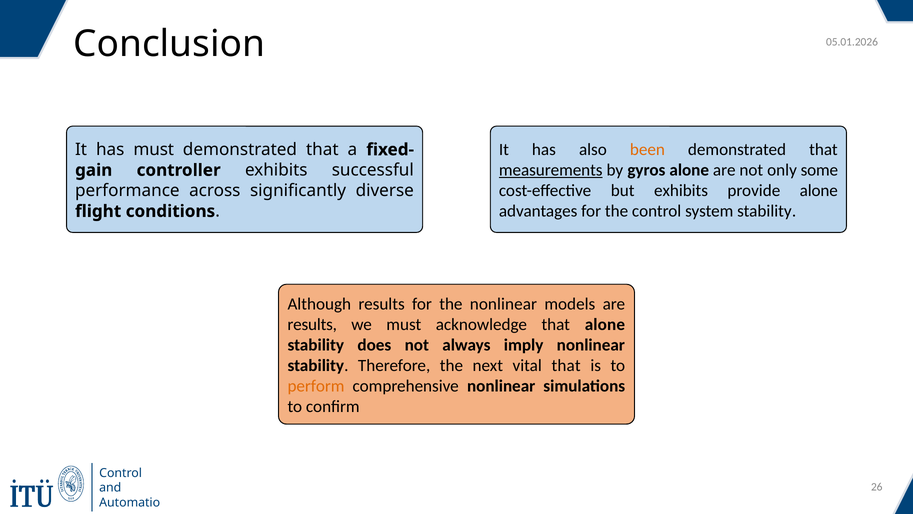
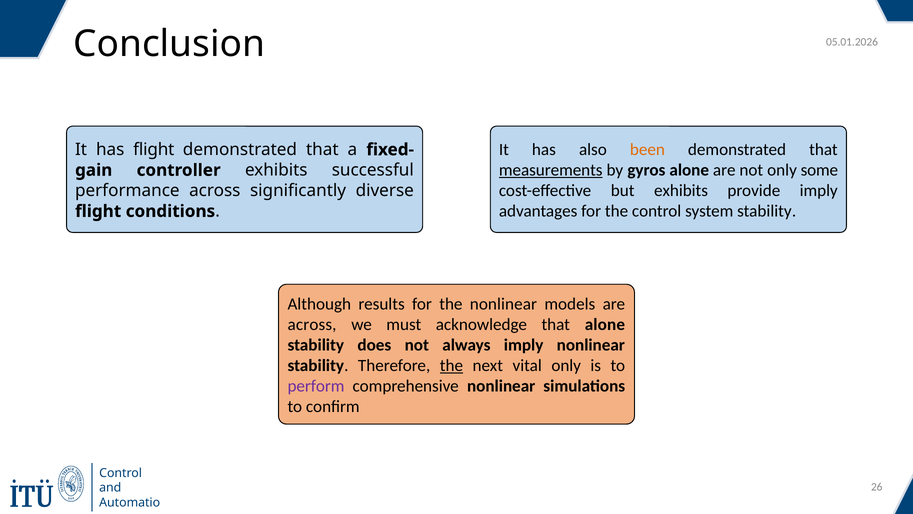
has must: must -> flight (154, 149)
provide alone: alone -> imply (819, 191)
results: results -> across (312, 324)
the underline: none -> present (451, 365)
vital that: that -> only (566, 365)
perform colour: orange -> purple (316, 386)
